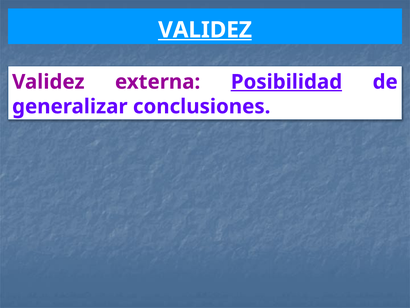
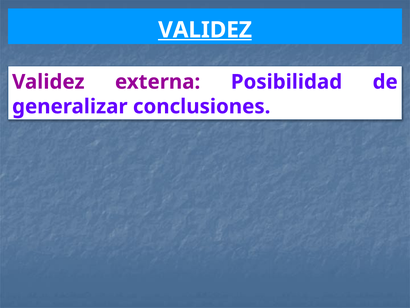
Posibilidad underline: present -> none (286, 82)
